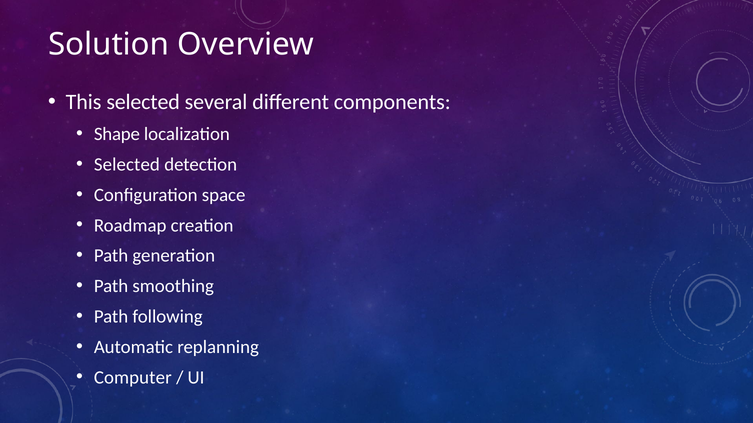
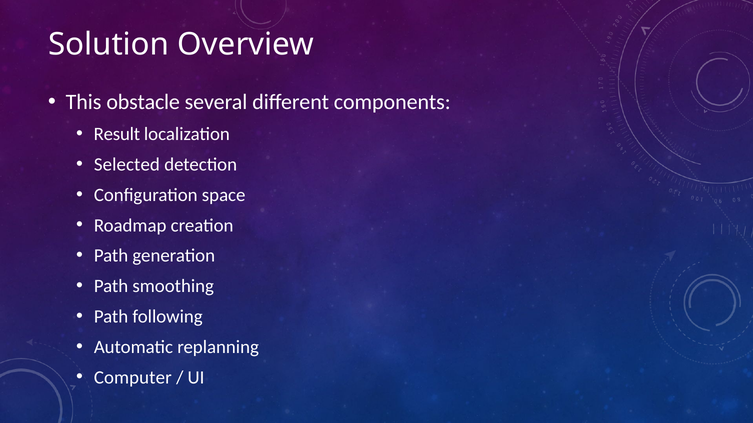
This selected: selected -> obstacle (143, 102)
Shape: Shape -> Result (117, 134)
